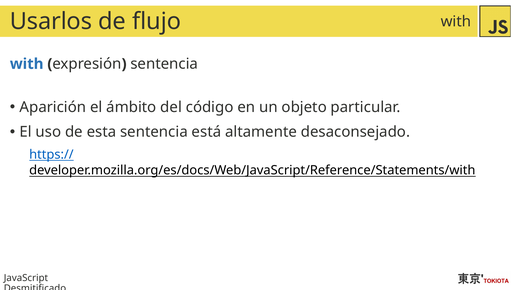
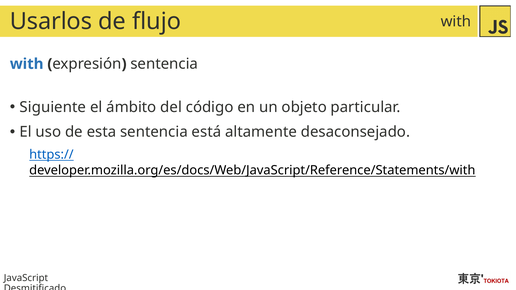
Aparición: Aparición -> Siguiente (53, 107)
